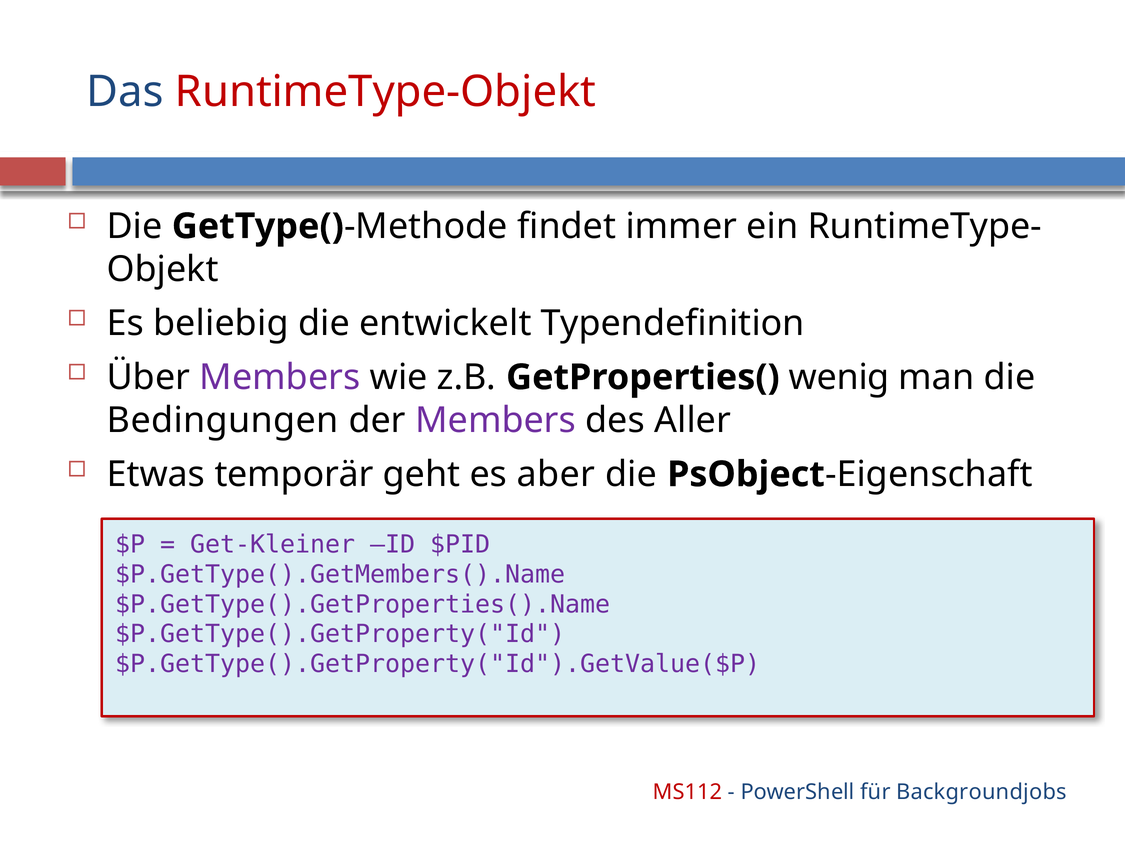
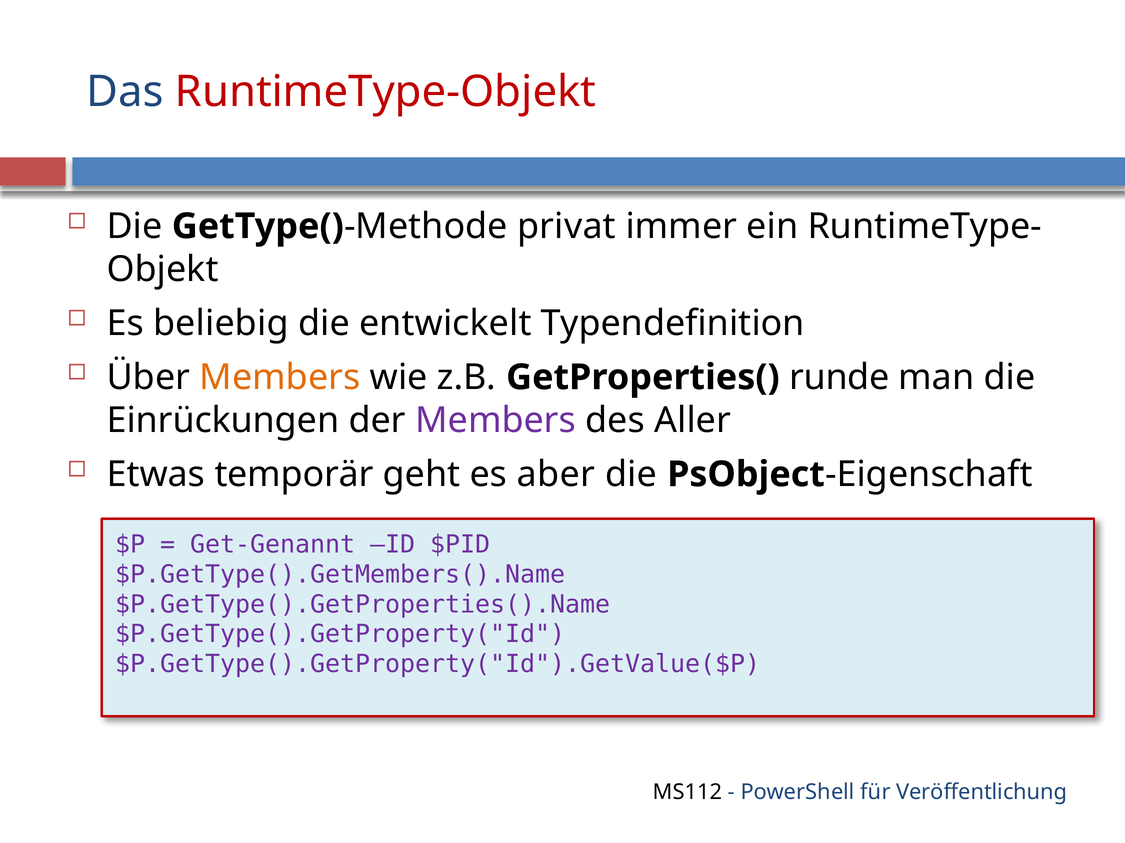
findet: findet -> privat (566, 226)
Members colour: purple -> orange (280, 378)
wenig: wenig -> runde (839, 378)
Bedingungen: Bedingungen -> Einrückungen (223, 421)
Get-Kleiner: Get-Kleiner -> Get-Genannt (273, 545)
MS112 colour: red -> black (688, 793)
Backgroundjobs: Backgroundjobs -> Veröffentlichung (982, 793)
